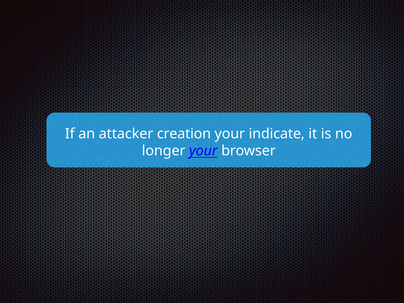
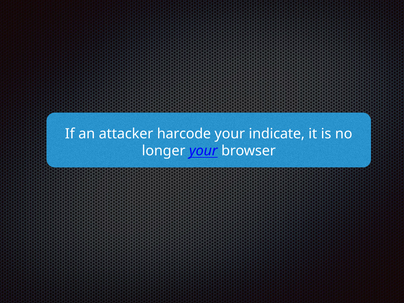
creation: creation -> harcode (184, 134)
